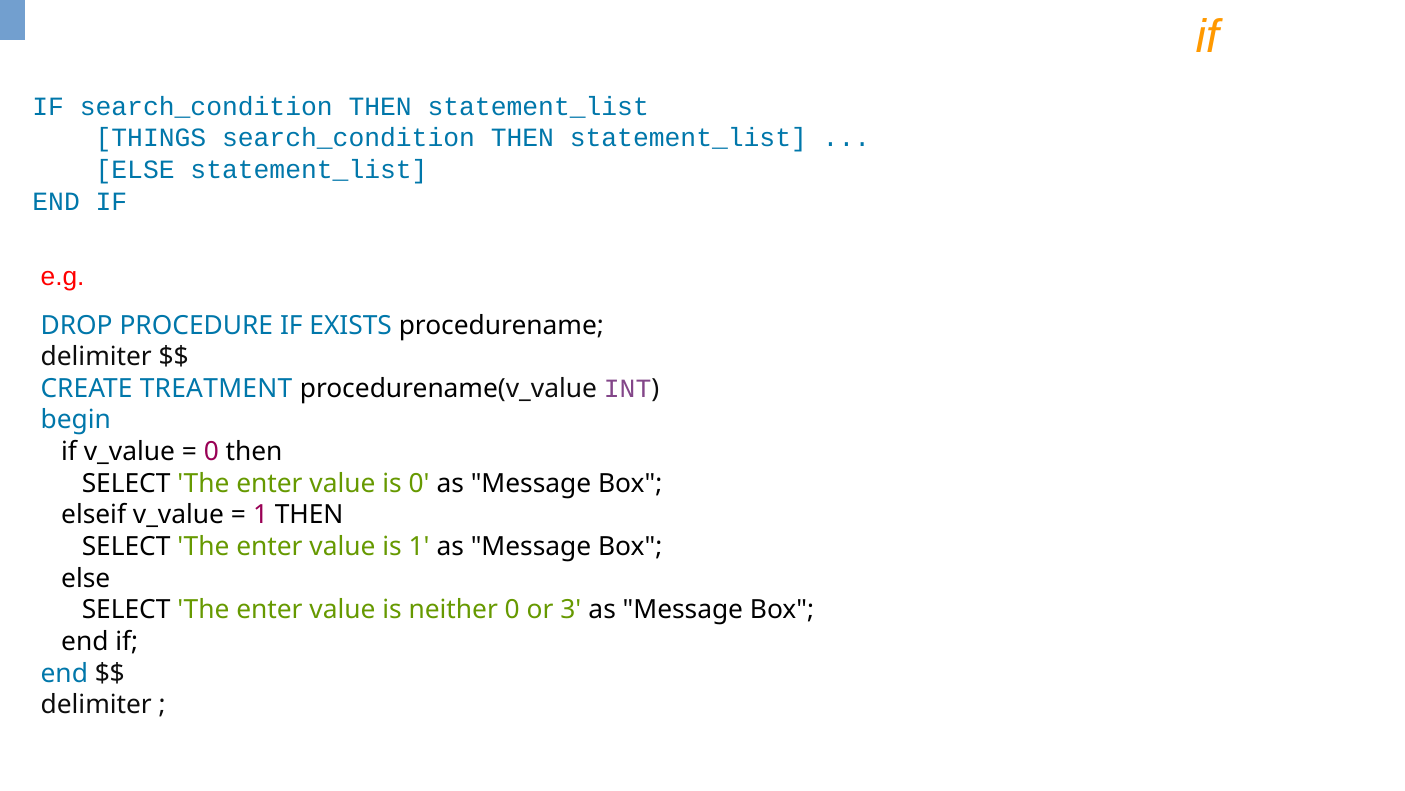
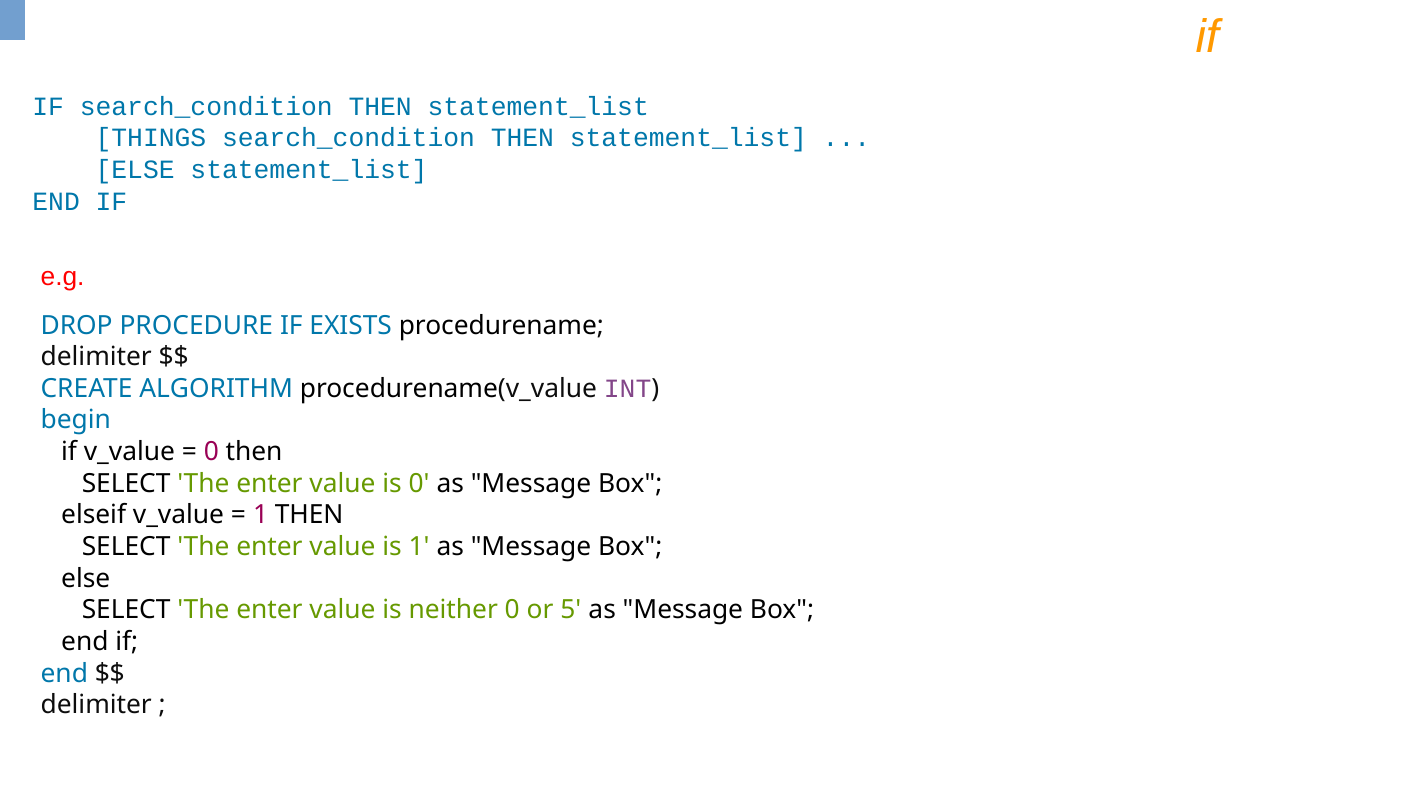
TREATMENT: TREATMENT -> ALGORITHM (216, 388)
3: 3 -> 5 (571, 610)
